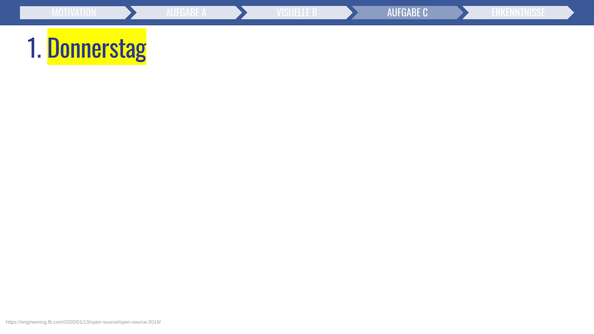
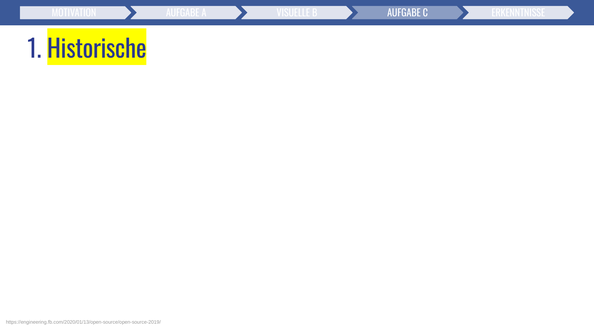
Donnerstag: Donnerstag -> Historische (97, 50)
